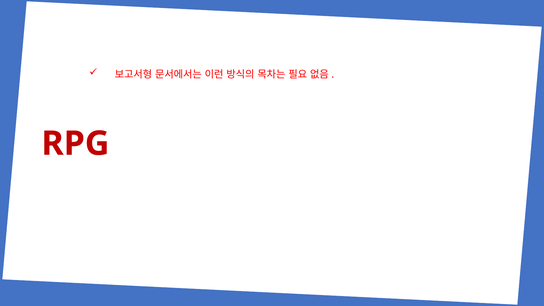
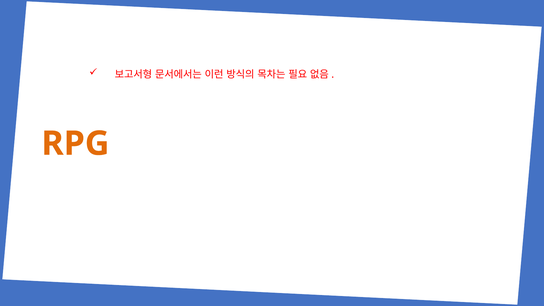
RPG colour: red -> orange (75, 144)
